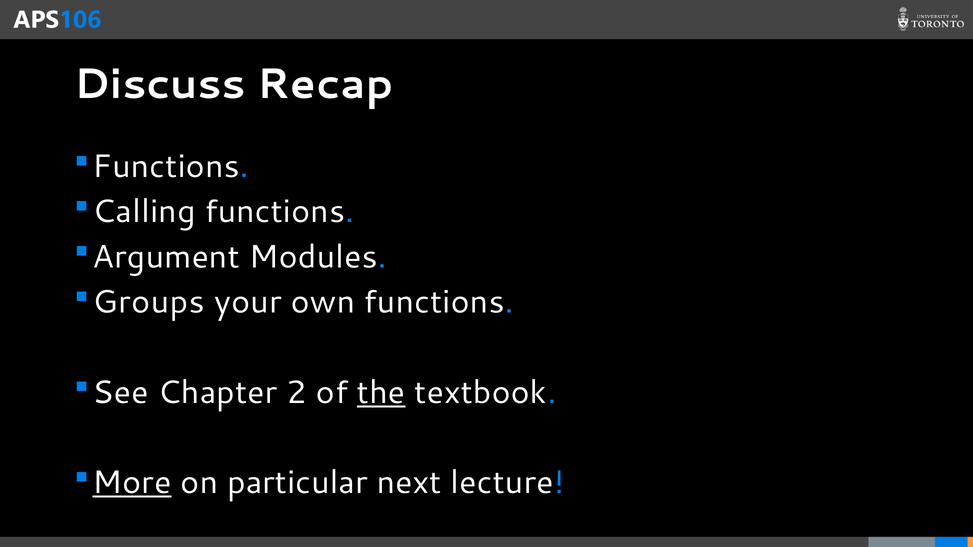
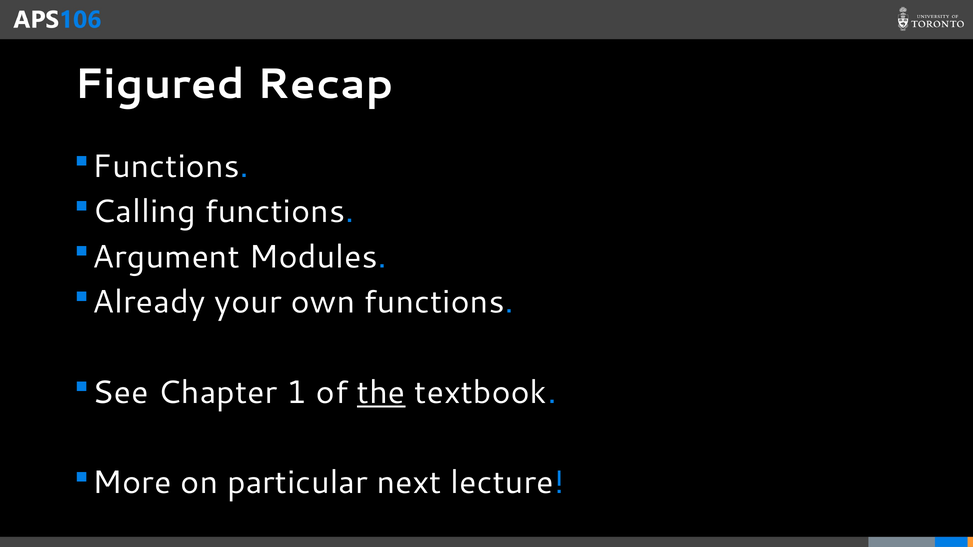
Discuss: Discuss -> Figured (160, 84)
Groups: Groups -> Already (149, 302)
2: 2 -> 1 (297, 393)
More underline: present -> none (132, 483)
